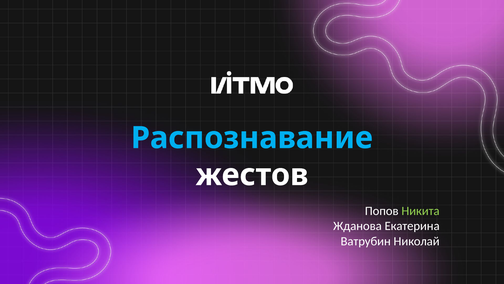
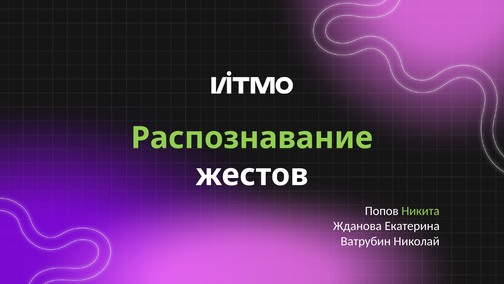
Распознавание colour: light blue -> light green (252, 138)
